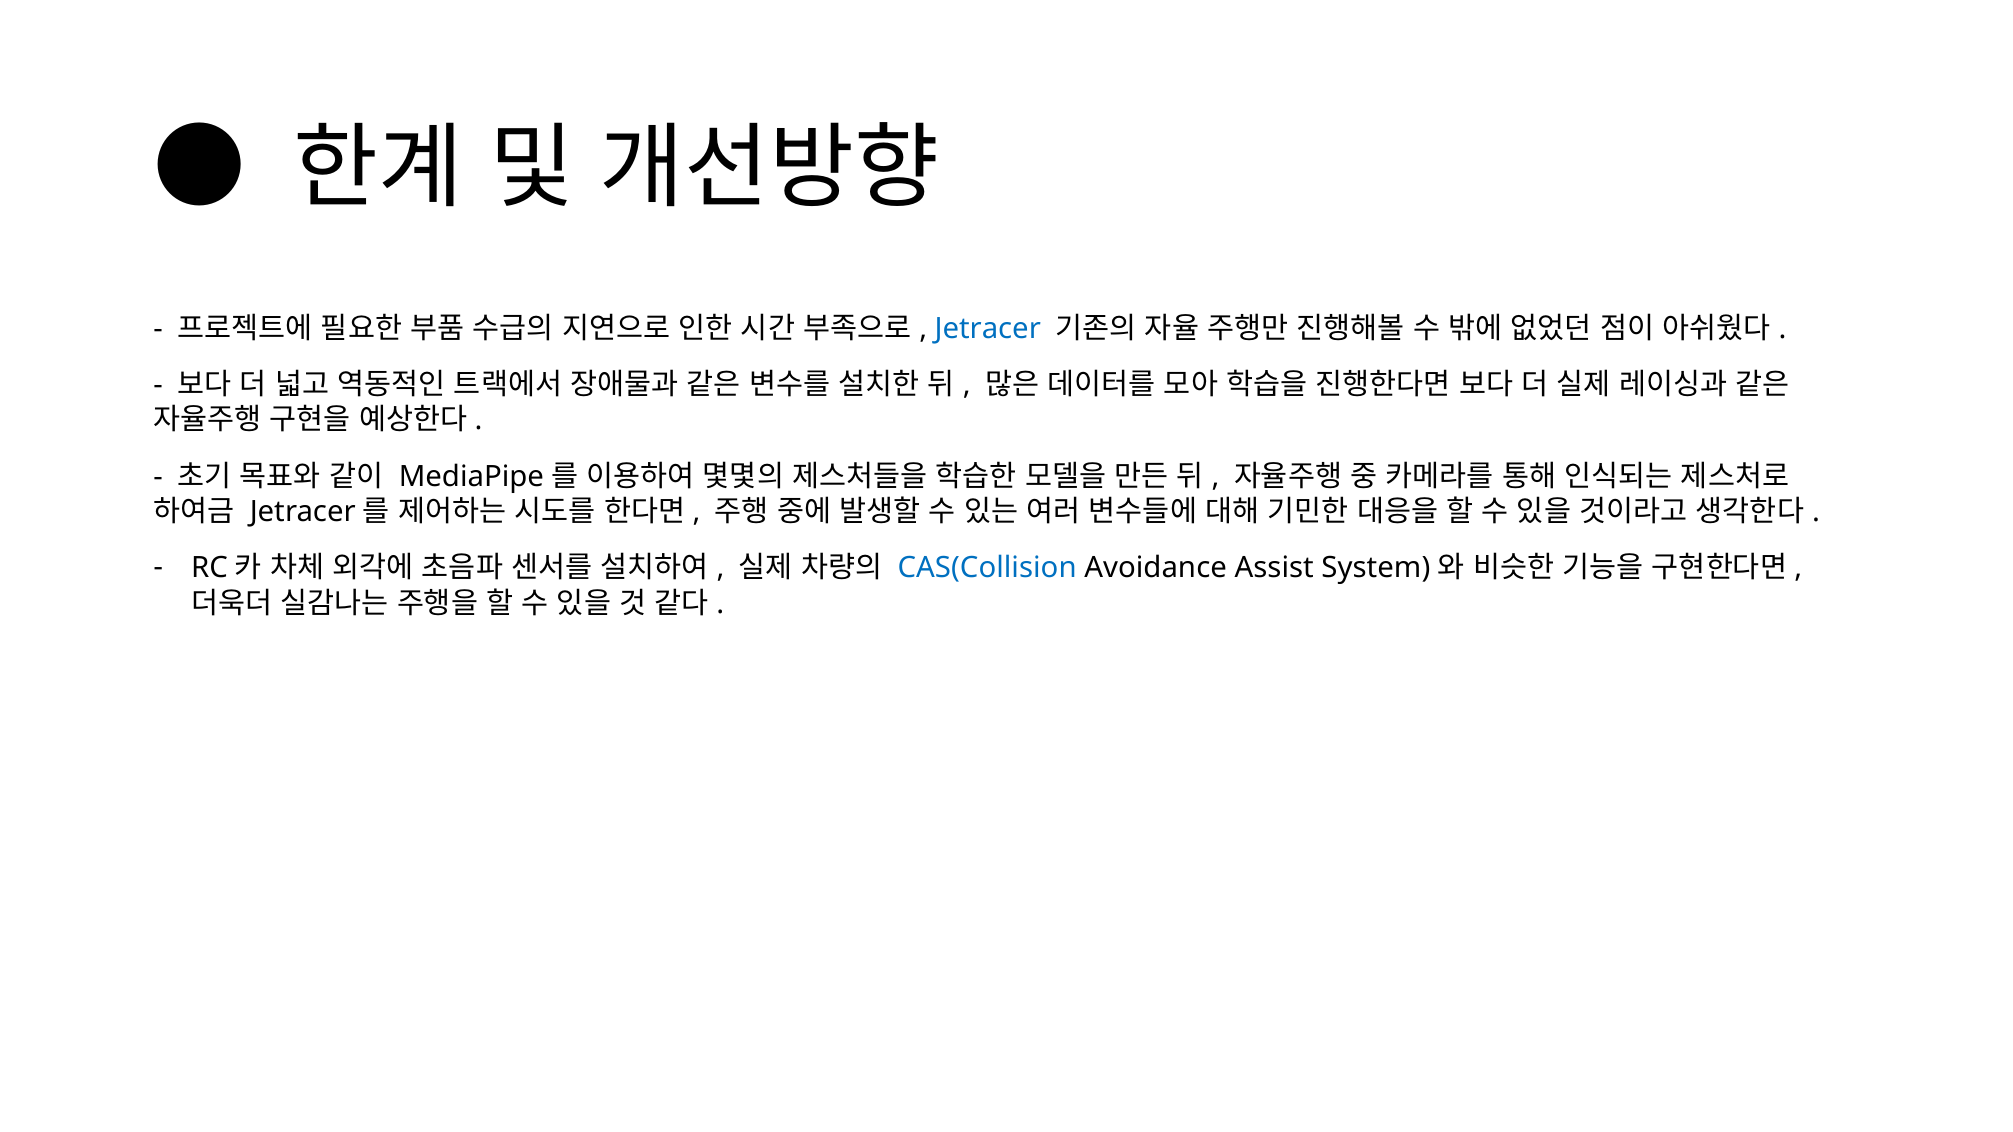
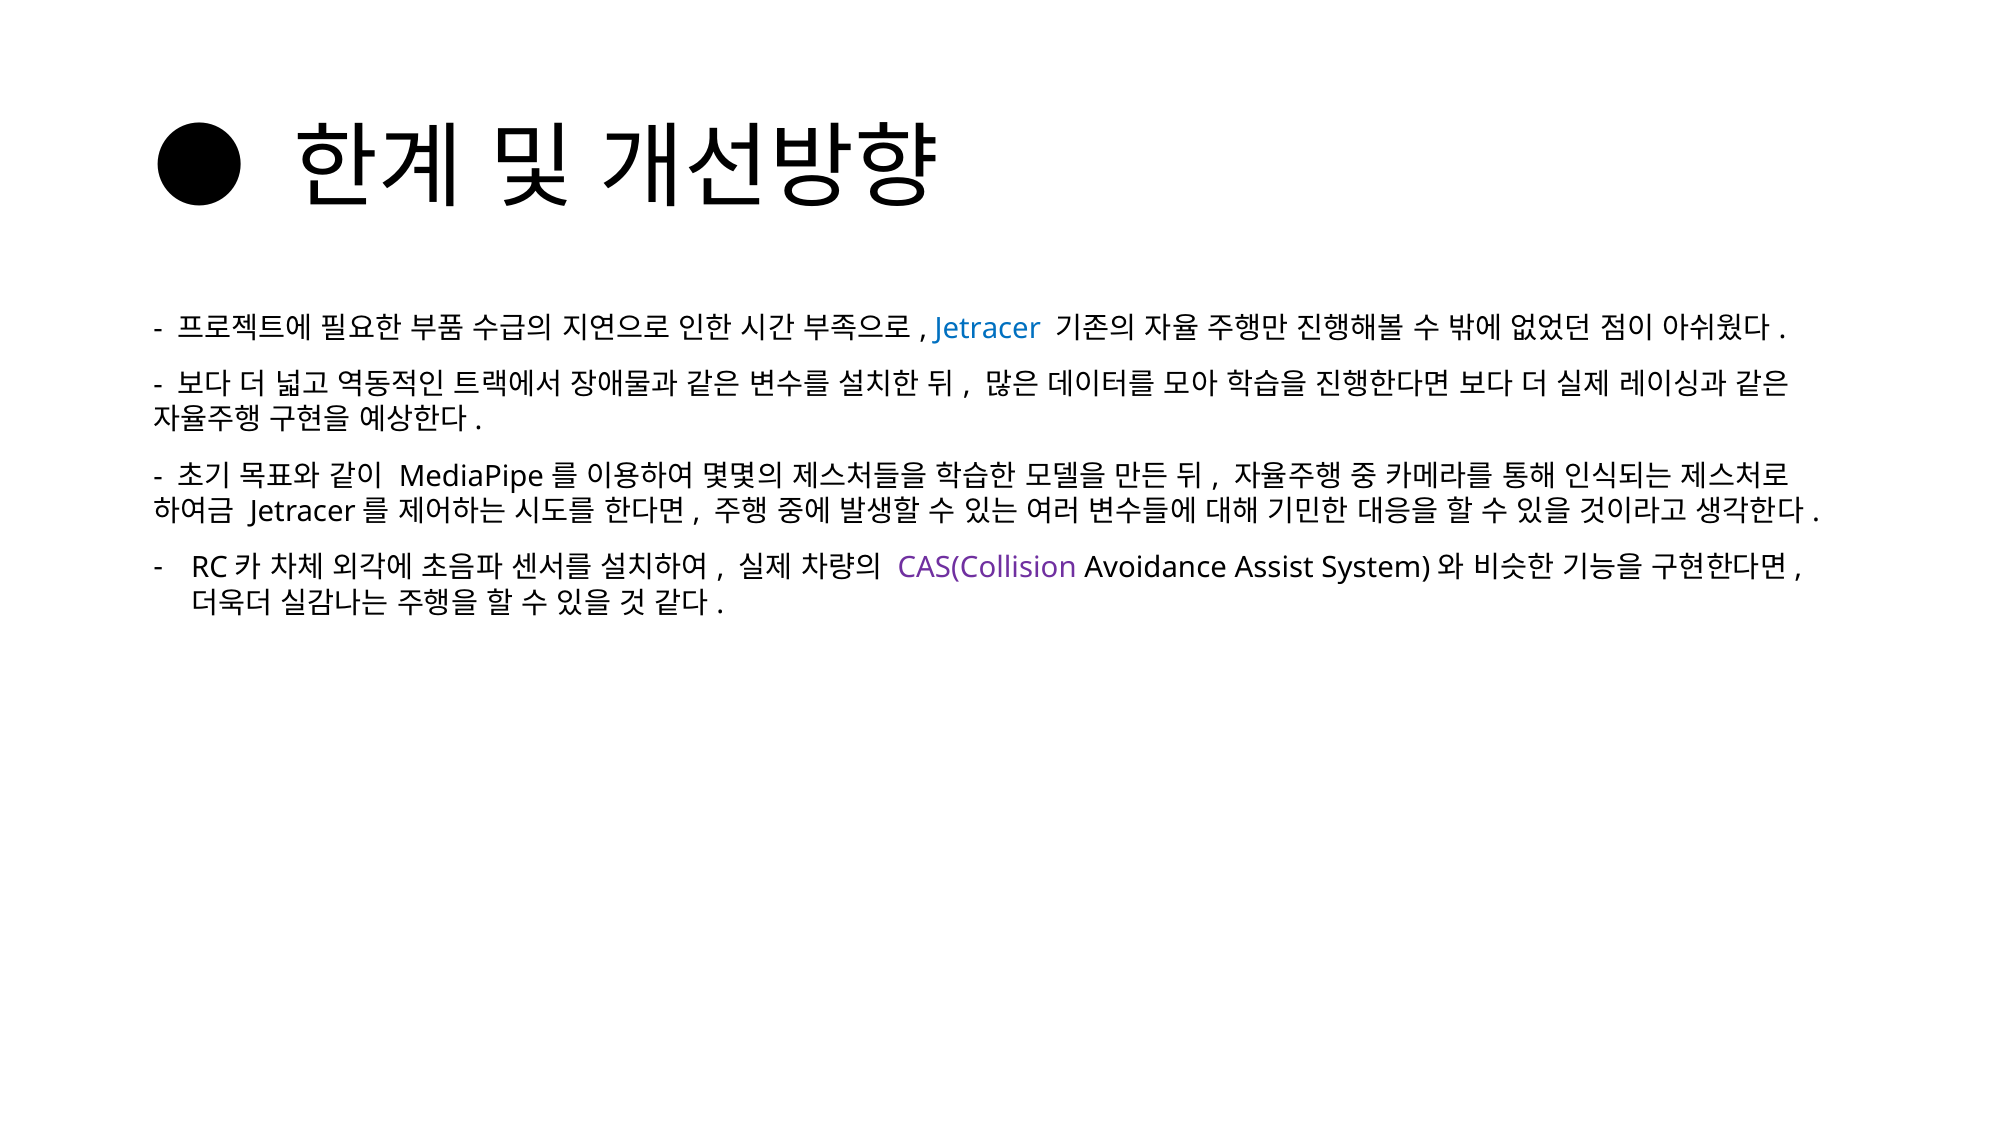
CAS(Collision colour: blue -> purple (987, 568)
